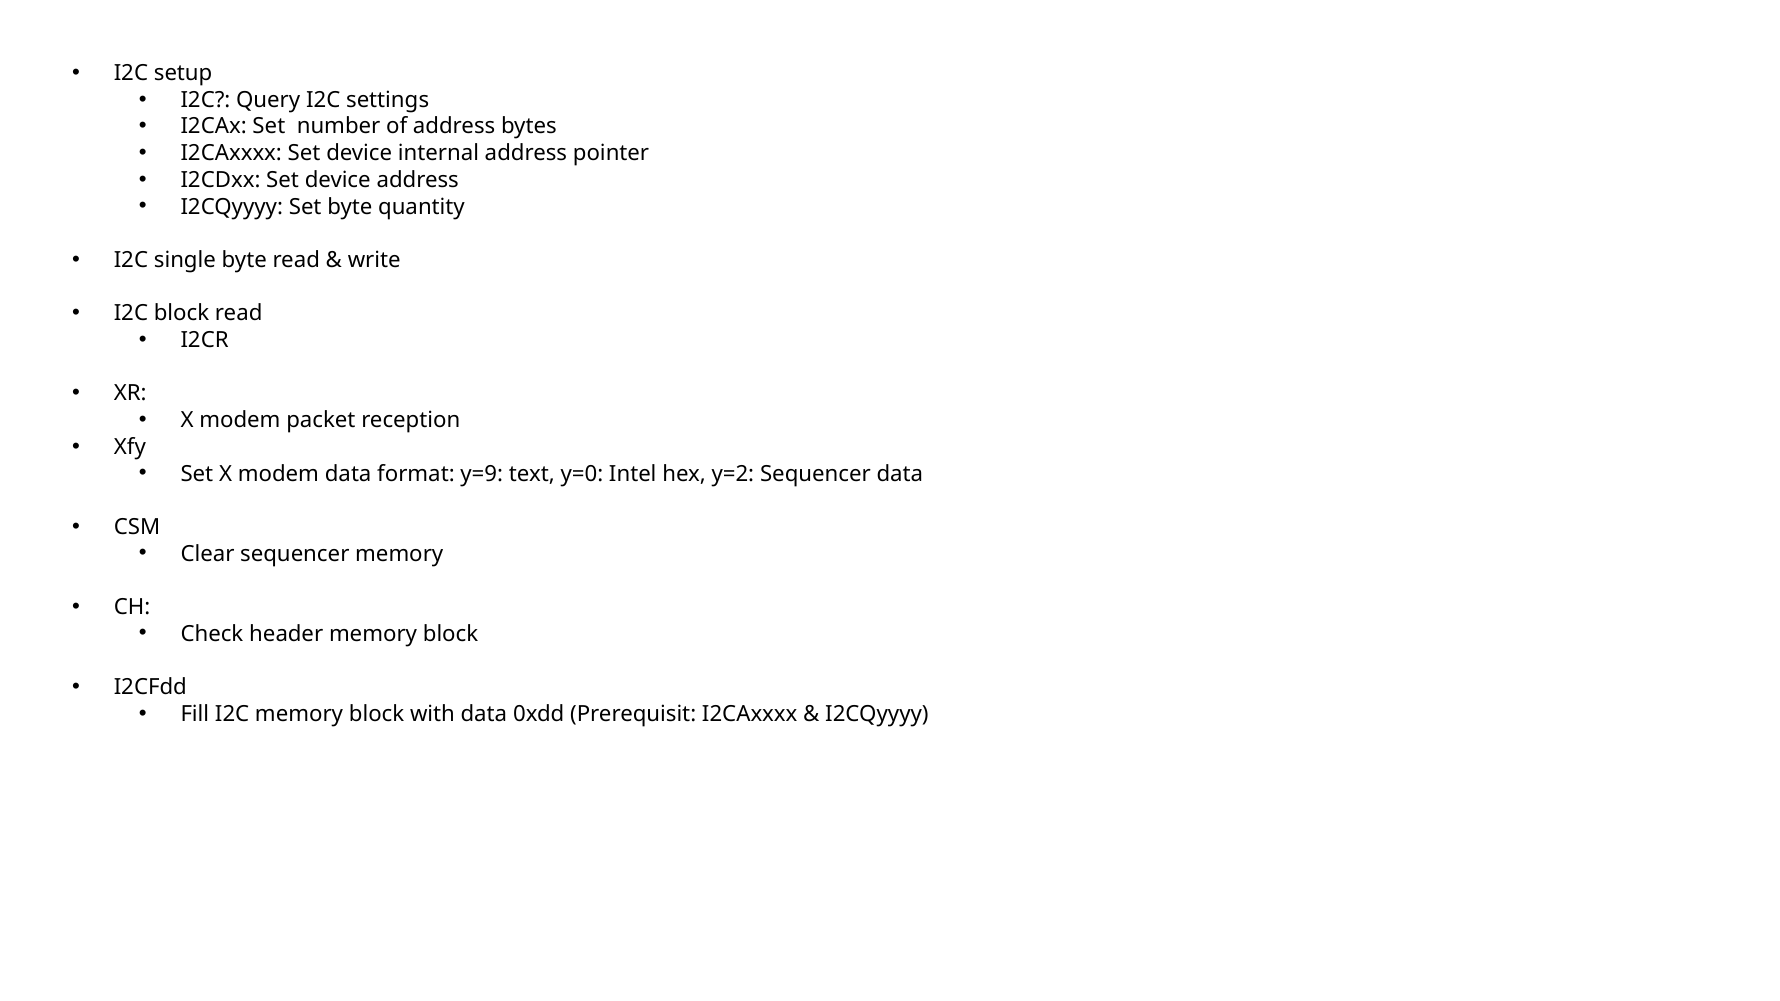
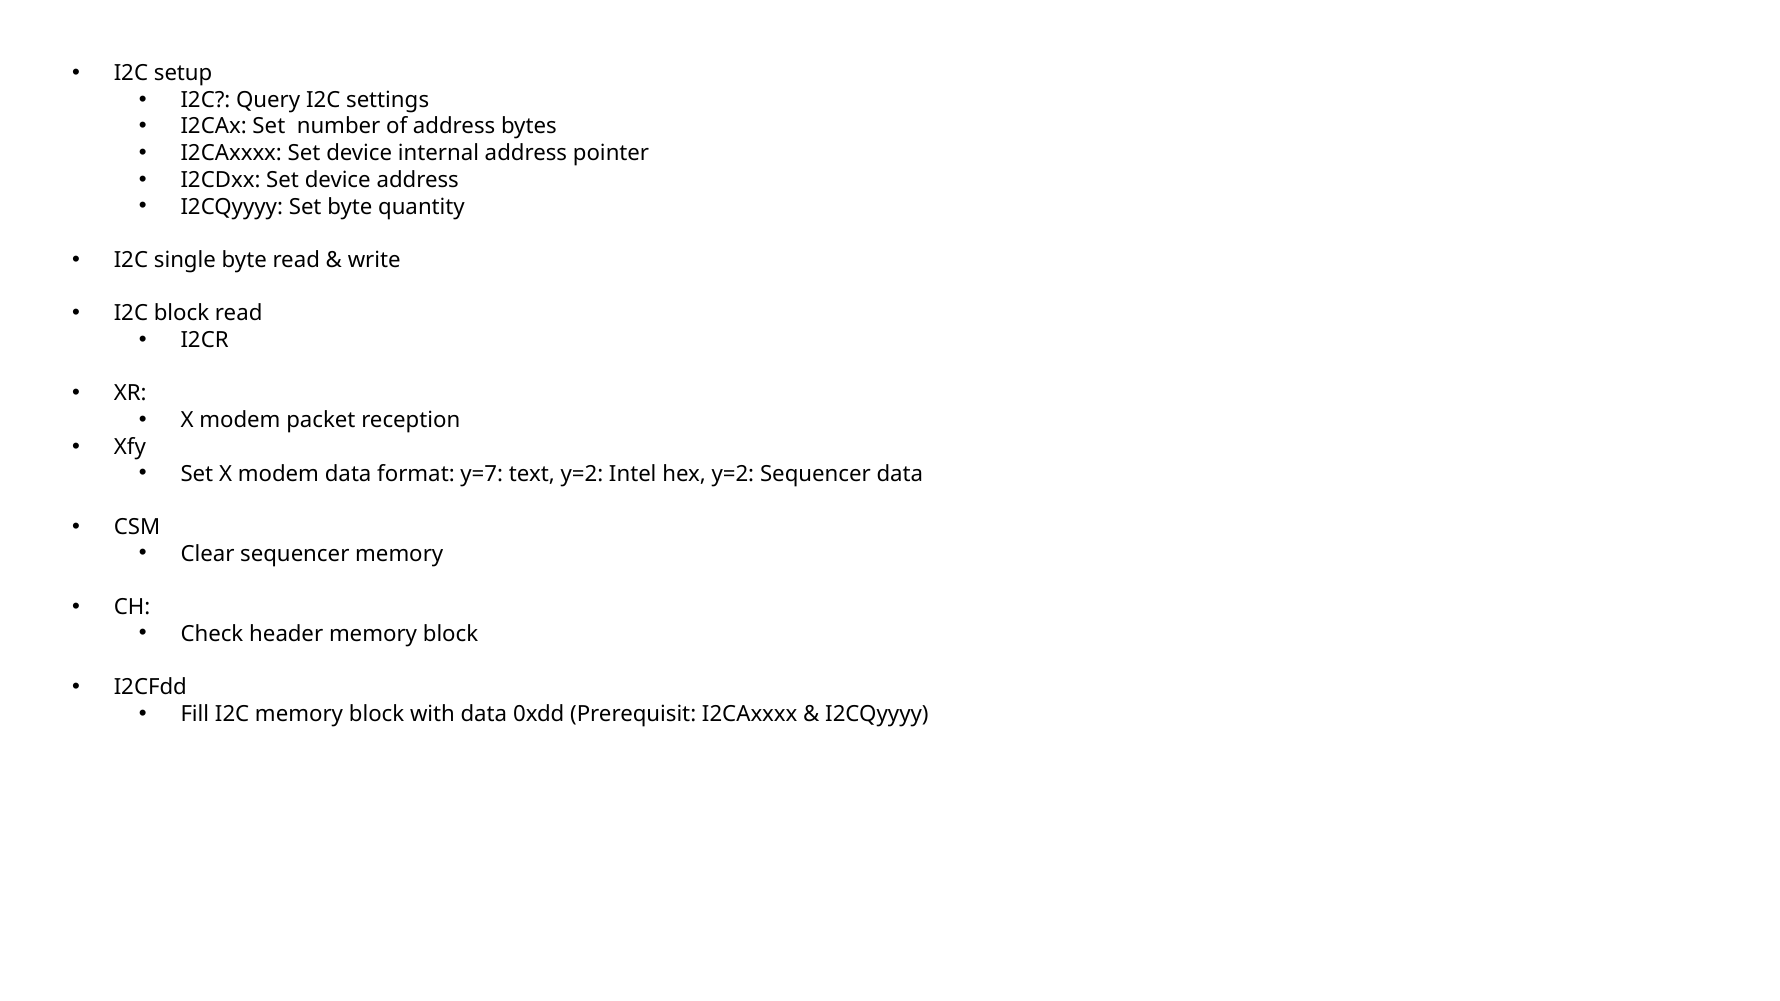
y=9: y=9 -> y=7 (482, 474)
text y=0: y=0 -> y=2 (582, 474)
